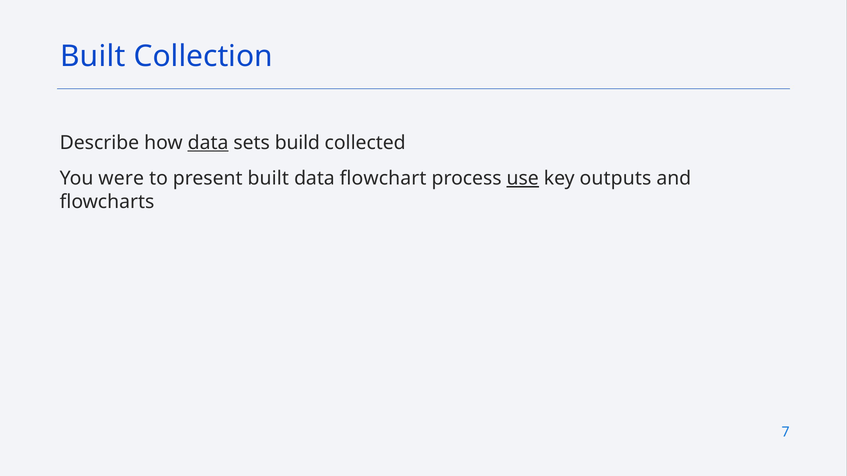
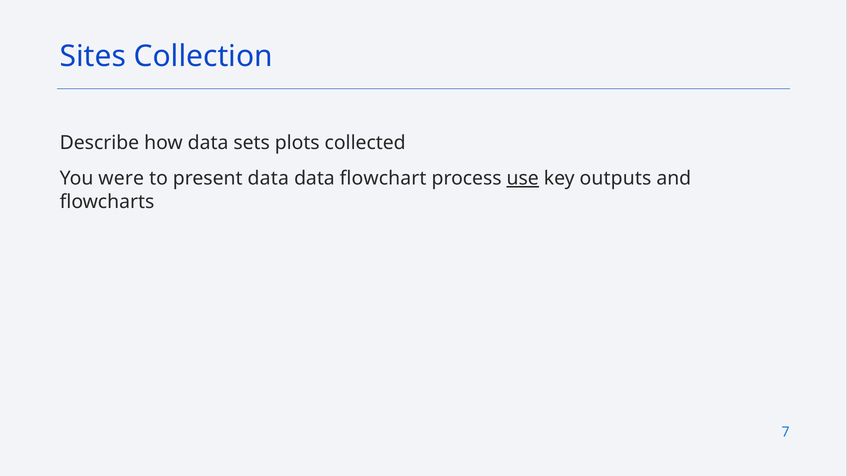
Built: Built -> Sites (93, 57)
data underline: present -> none (208, 143)
build: build -> plots (297, 143)
present built: built -> data (268, 179)
